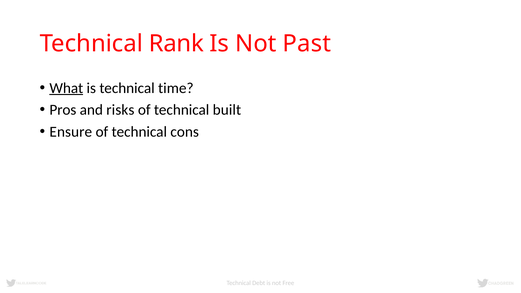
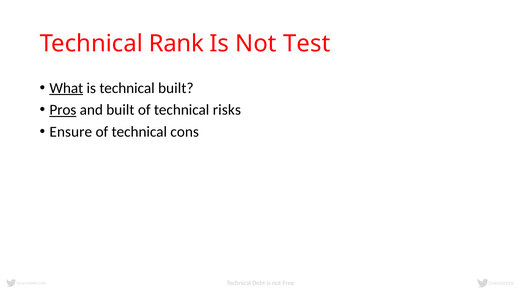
Past: Past -> Test (307, 44)
technical time: time -> built (176, 88)
Pros underline: none -> present (63, 110)
and risks: risks -> built (120, 110)
built: built -> risks (227, 110)
